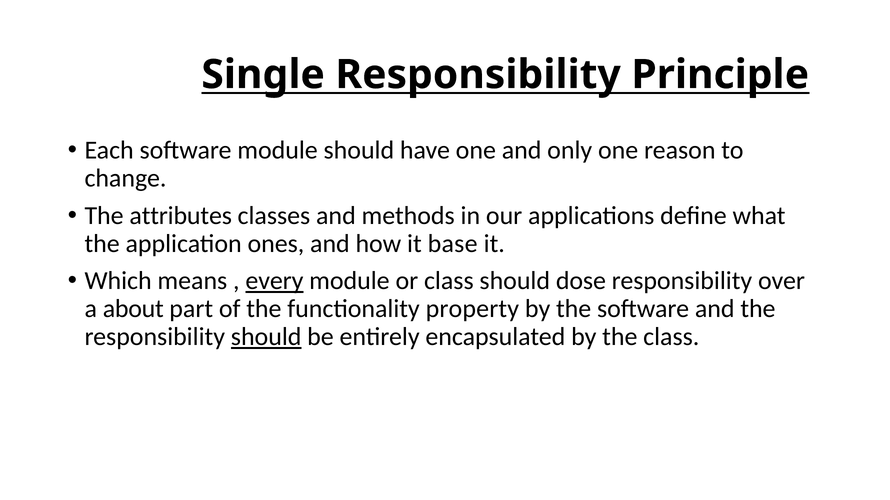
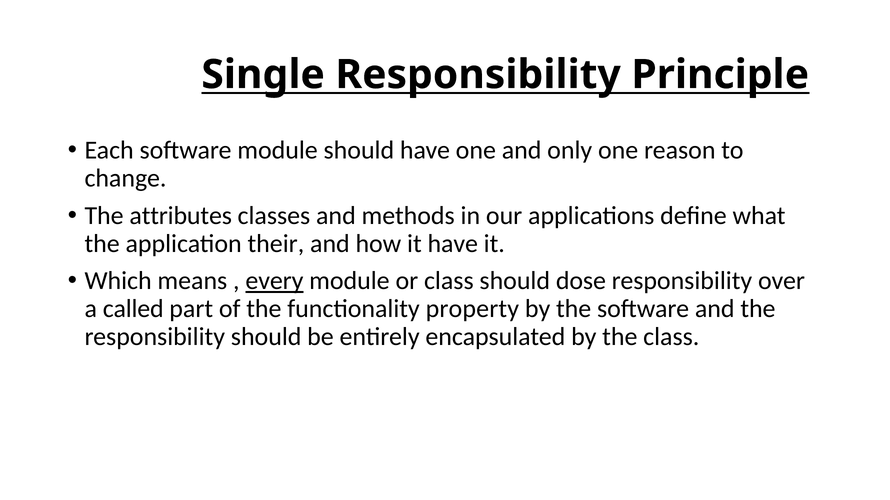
ones: ones -> their (276, 244)
it base: base -> have (453, 244)
about: about -> called (133, 309)
should underline: present -> none (266, 337)
